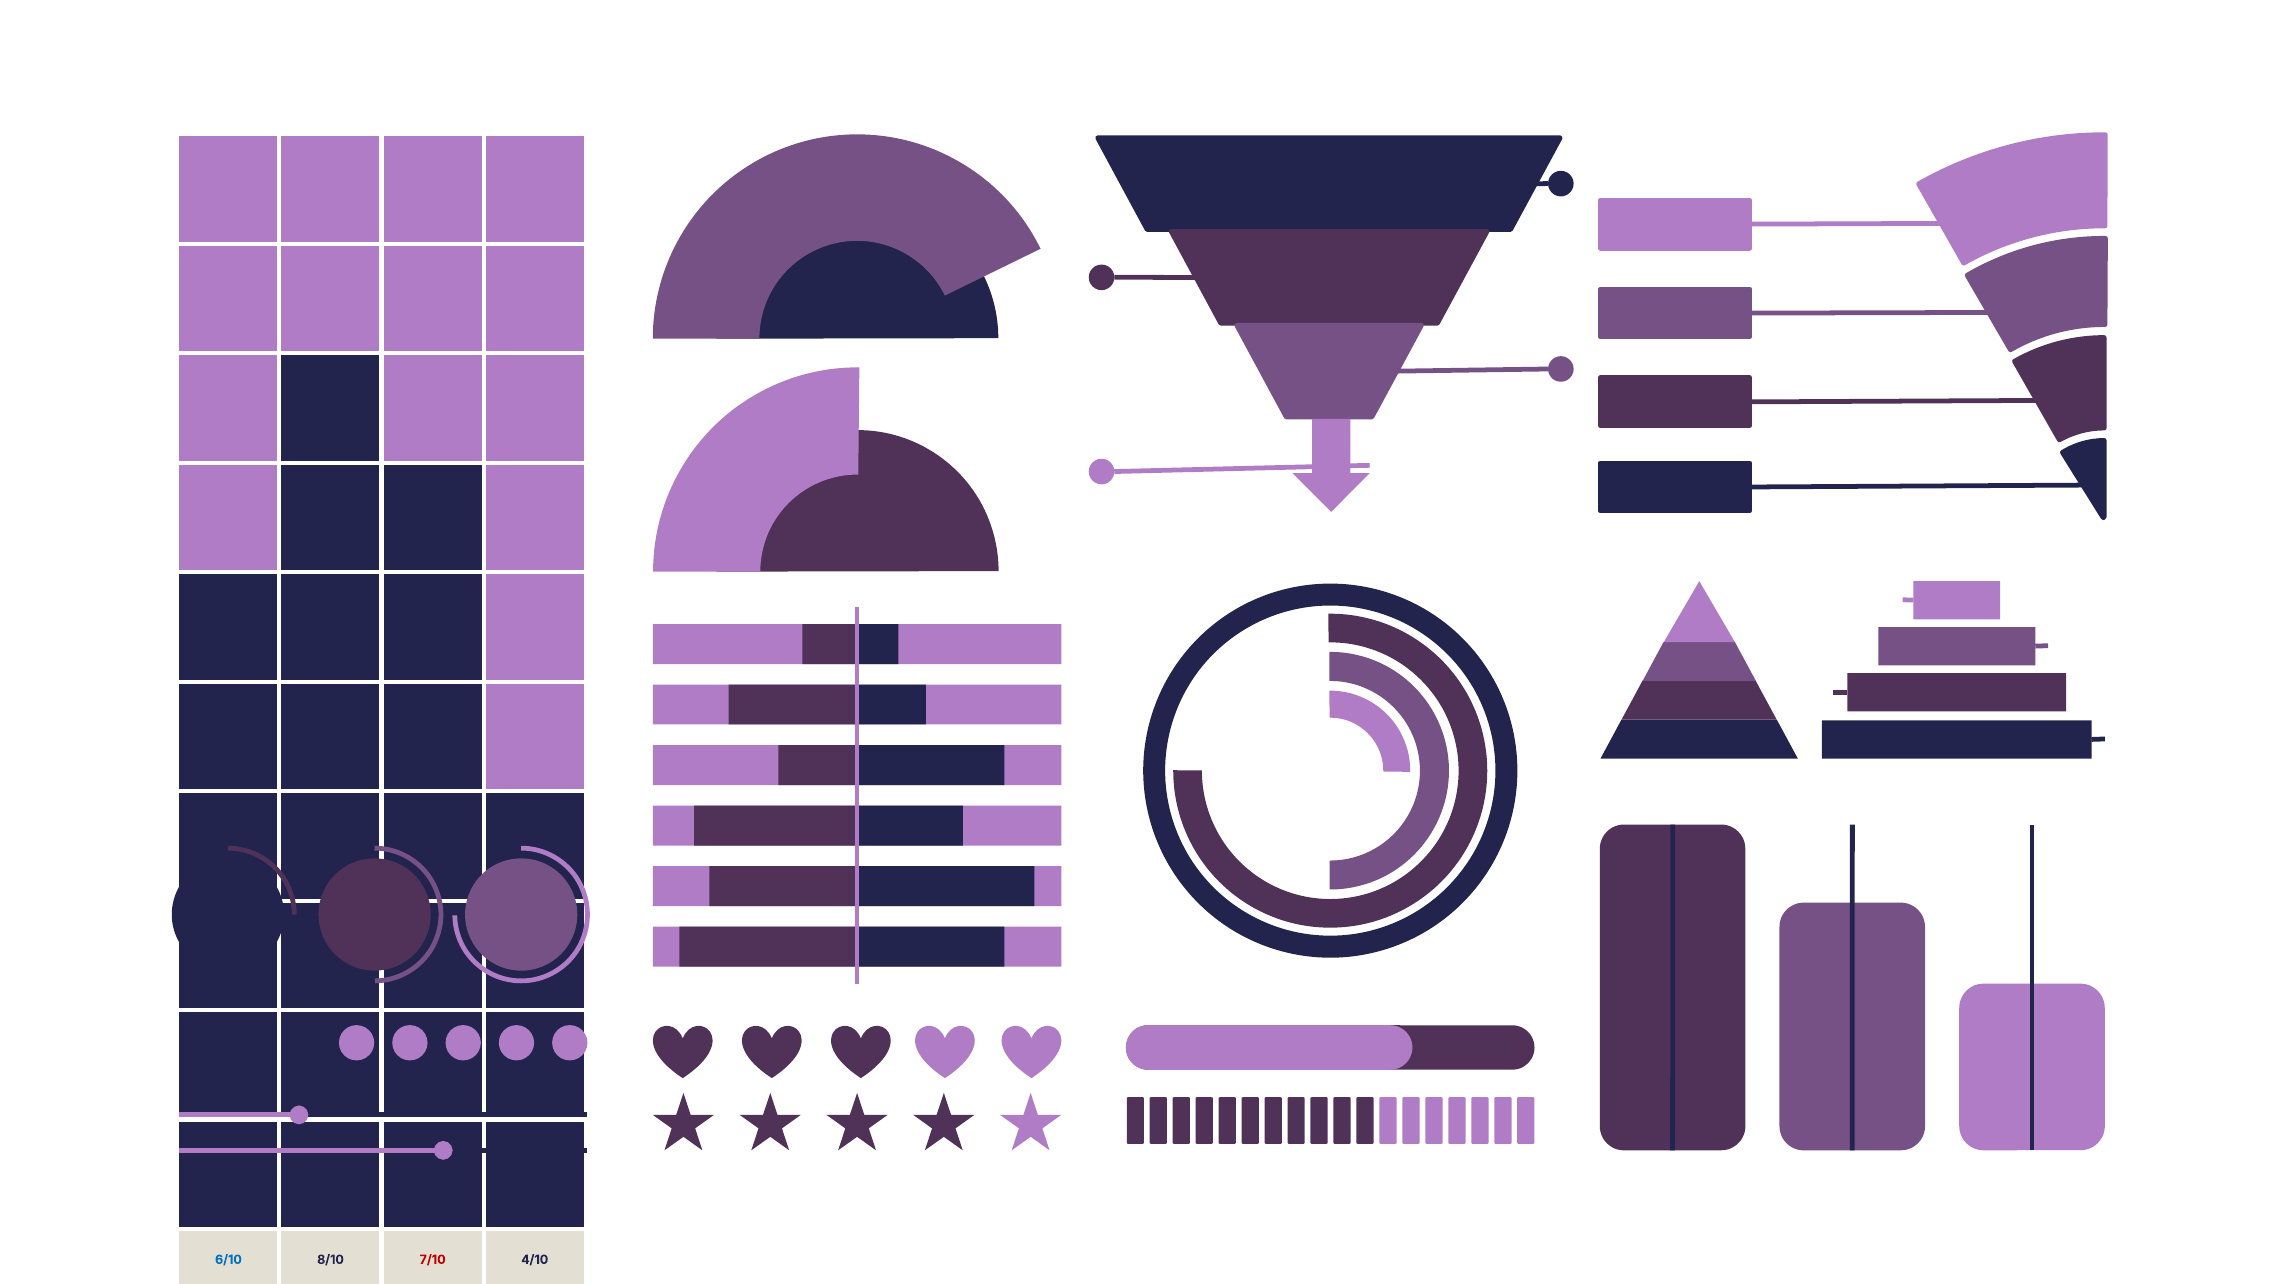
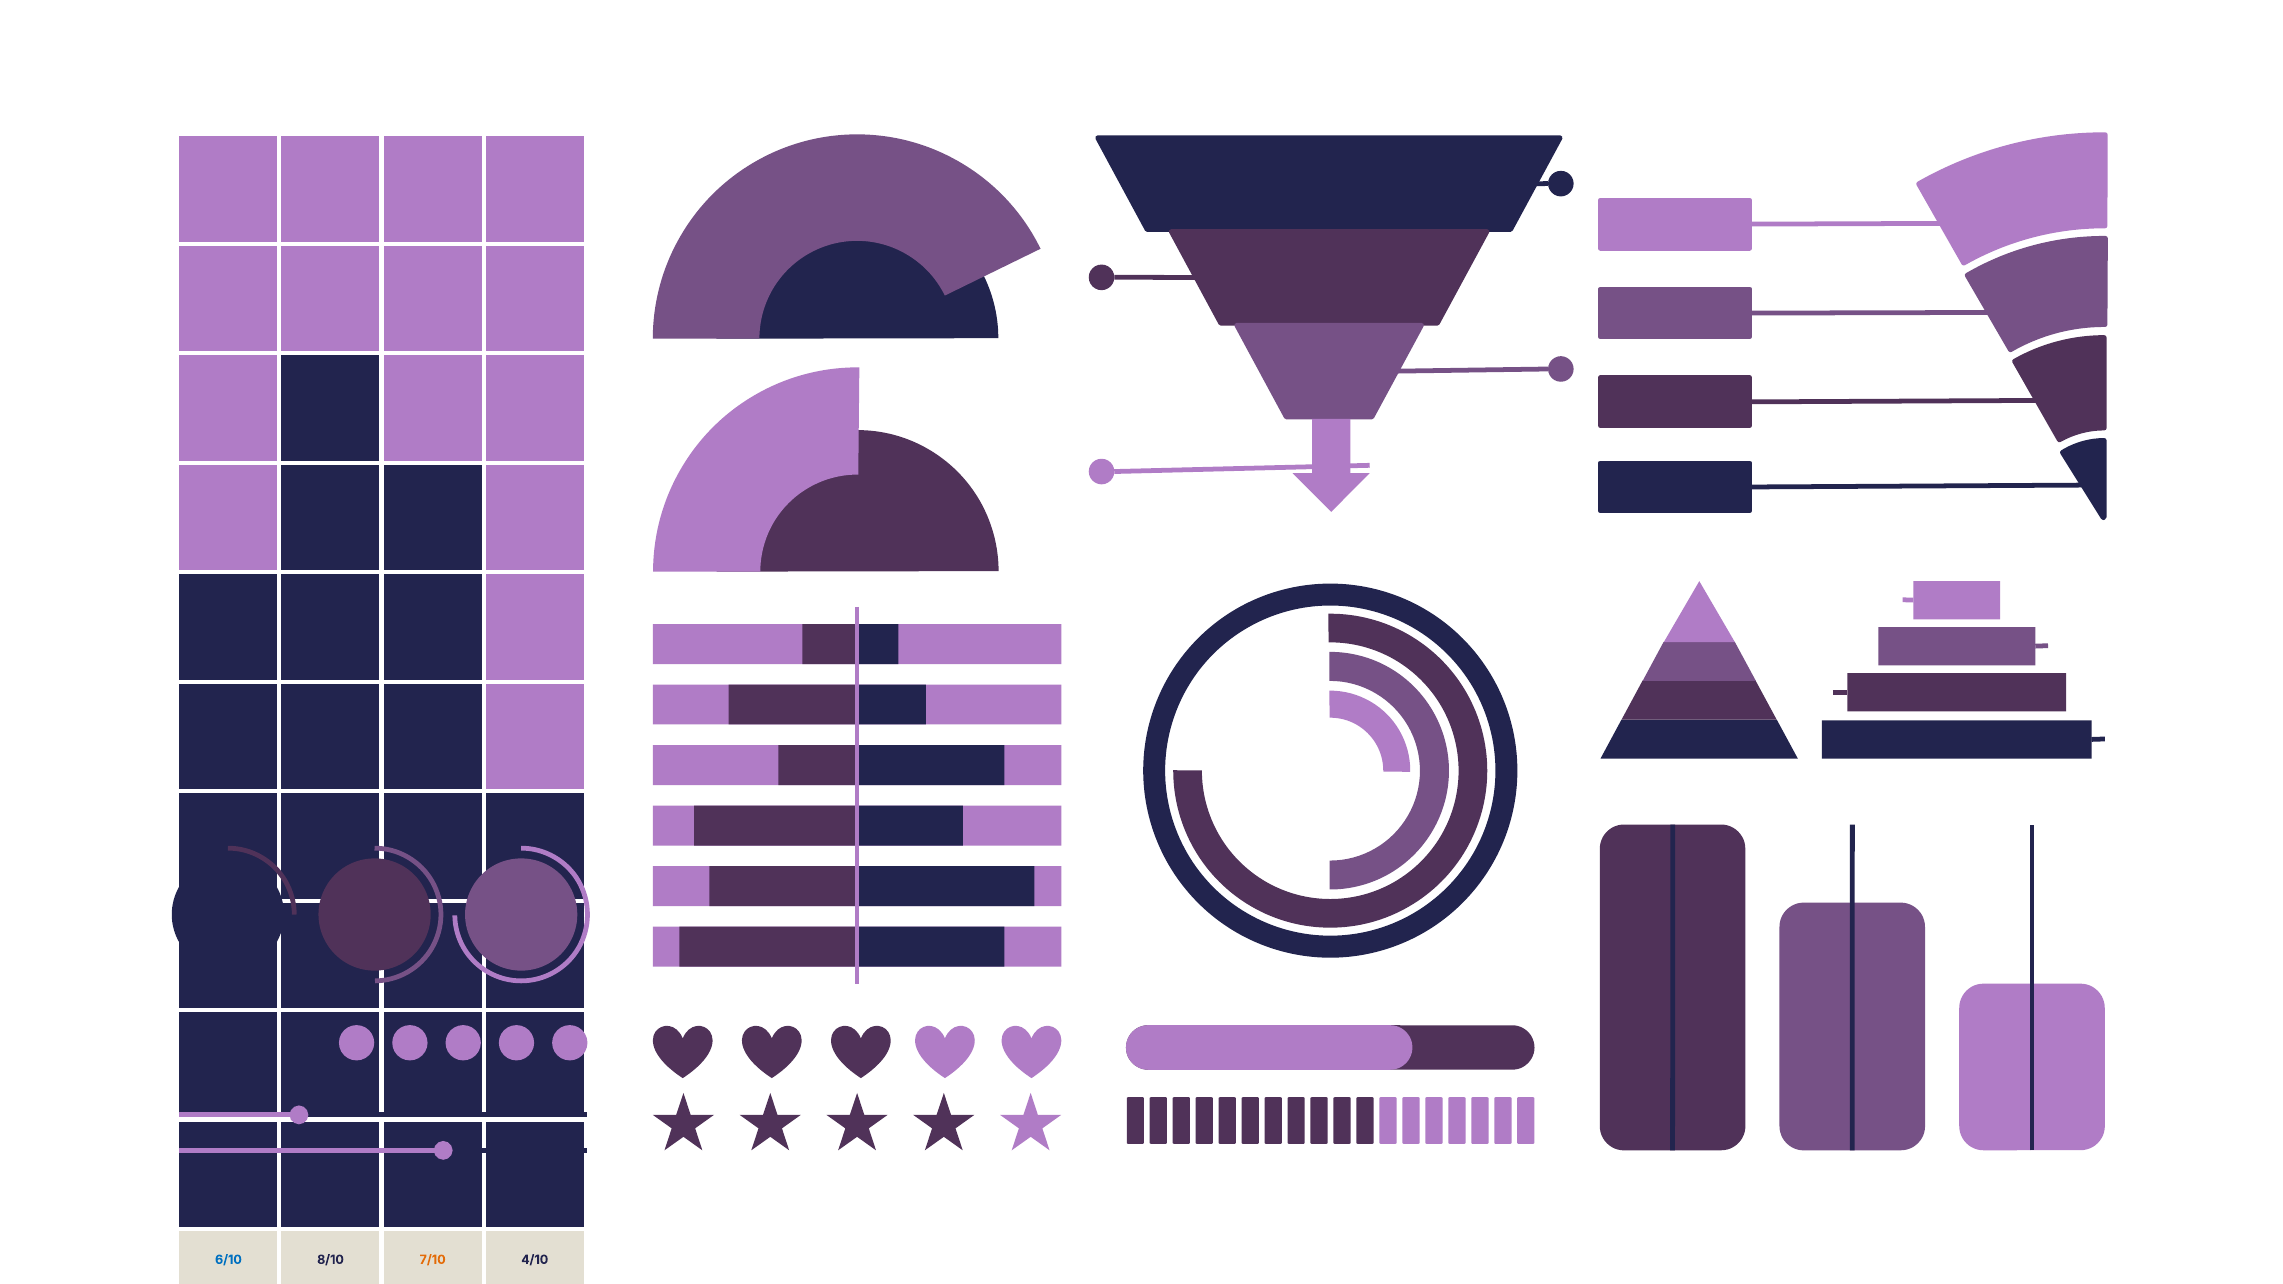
7/10 colour: red -> orange (433, 1260)
